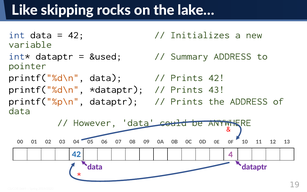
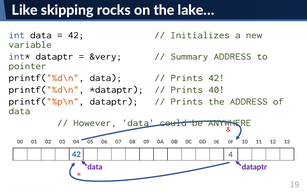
&used: &used -> &very (106, 56)
43: 43 -> 40 (216, 89)
